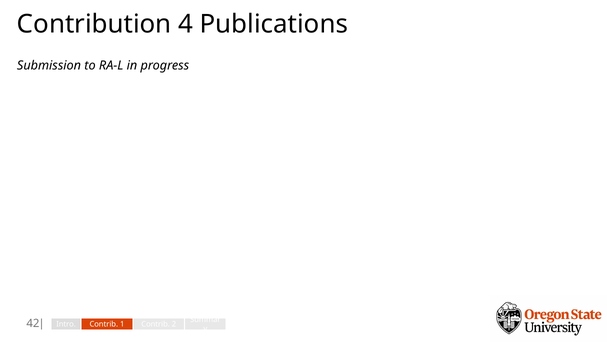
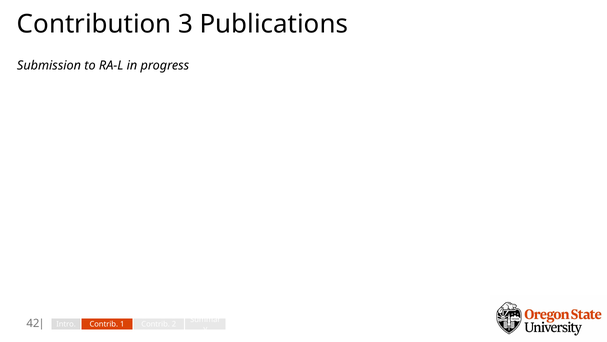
4: 4 -> 3 (186, 24)
